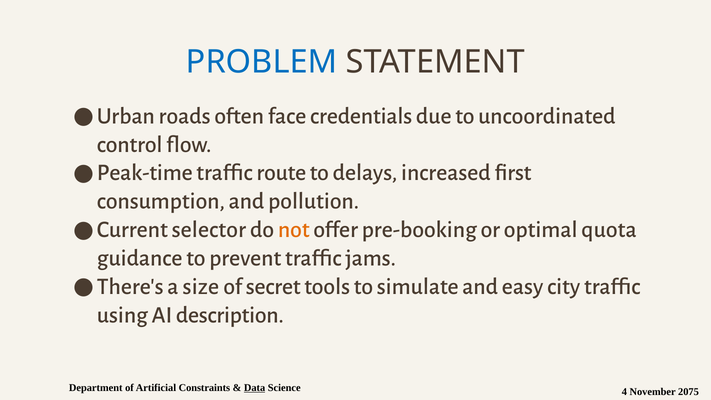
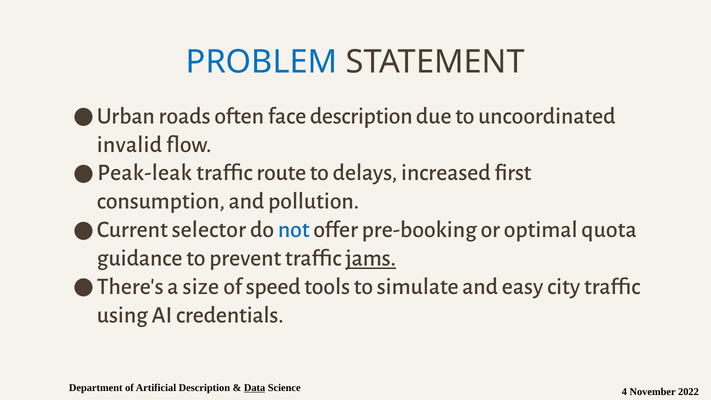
face credentials: credentials -> description (361, 116)
control: control -> invalid (129, 144)
Peak-time: Peak-time -> Peak-leak (145, 173)
not colour: orange -> blue (294, 230)
jams underline: none -> present (371, 258)
secret: secret -> speed (273, 286)
description: description -> credentials (230, 315)
Artificial Constraints: Constraints -> Description (204, 388)
2075: 2075 -> 2022 (688, 392)
